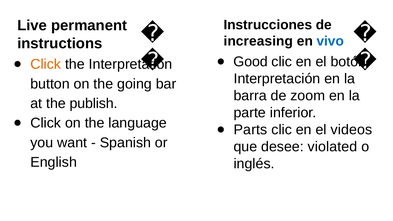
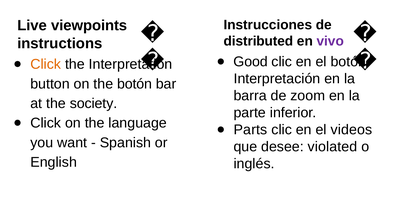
permanent: permanent -> viewpoints (89, 26)
increasing: increasing -> distributed (258, 41)
vivo colour: blue -> purple (330, 41)
the going: going -> botón (135, 84)
publish: publish -> society (93, 103)
